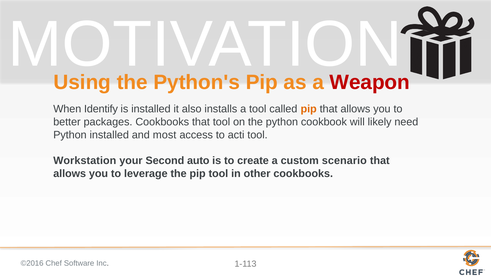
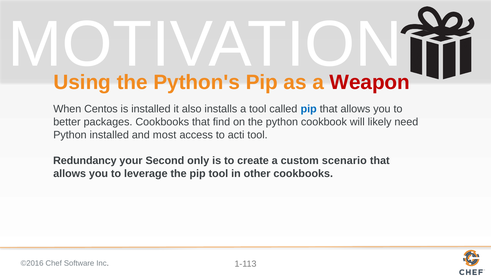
Identify: Identify -> Centos (101, 109)
pip colour: orange -> blue (309, 109)
that tool: tool -> find (222, 122)
Workstation: Workstation -> Redundancy (85, 161)
auto: auto -> only (198, 161)
